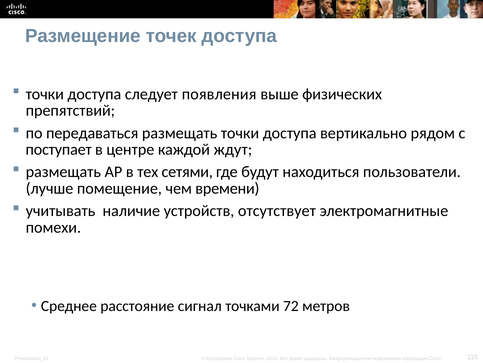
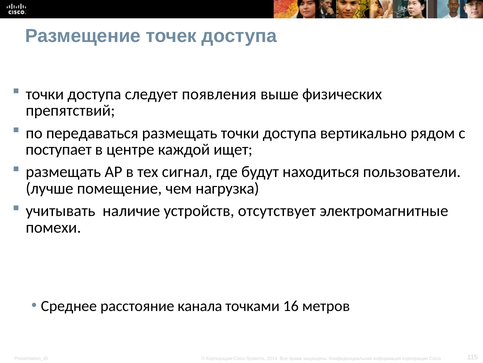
ждут: ждут -> ищет (233, 149)
сетями: сетями -> сигнал (187, 172)
времени: времени -> нагрузка (227, 188)
сигнал: сигнал -> канала (200, 305)
72: 72 -> 16 (291, 305)
